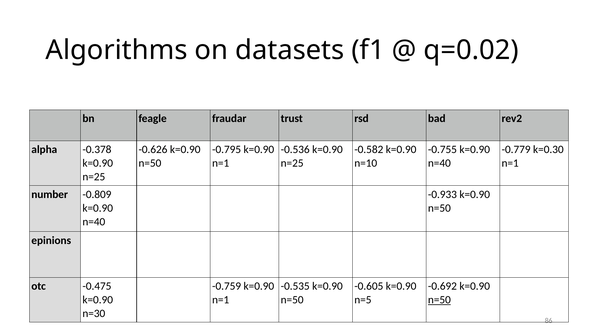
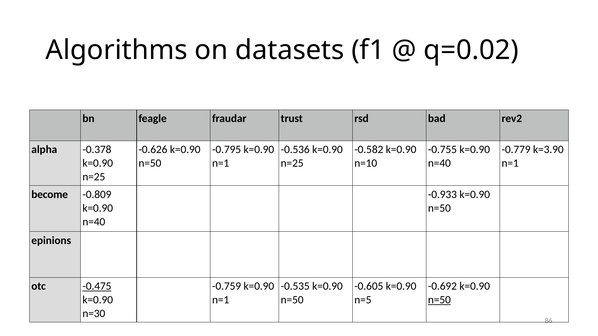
k=0.30: k=0.30 -> k=3.90 (548, 150)
number: number -> become (50, 195)
-0.475 underline: none -> present (97, 287)
